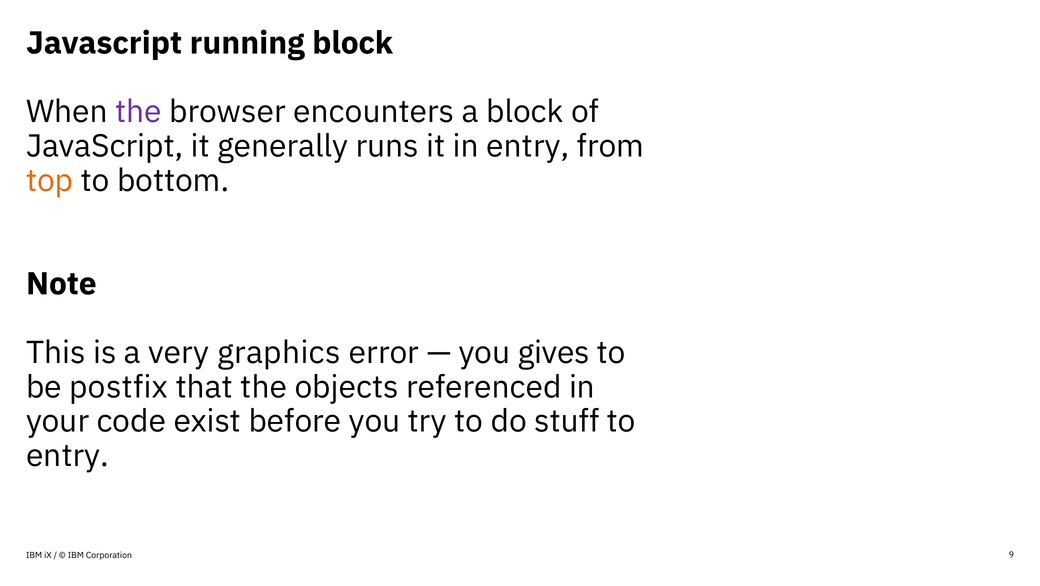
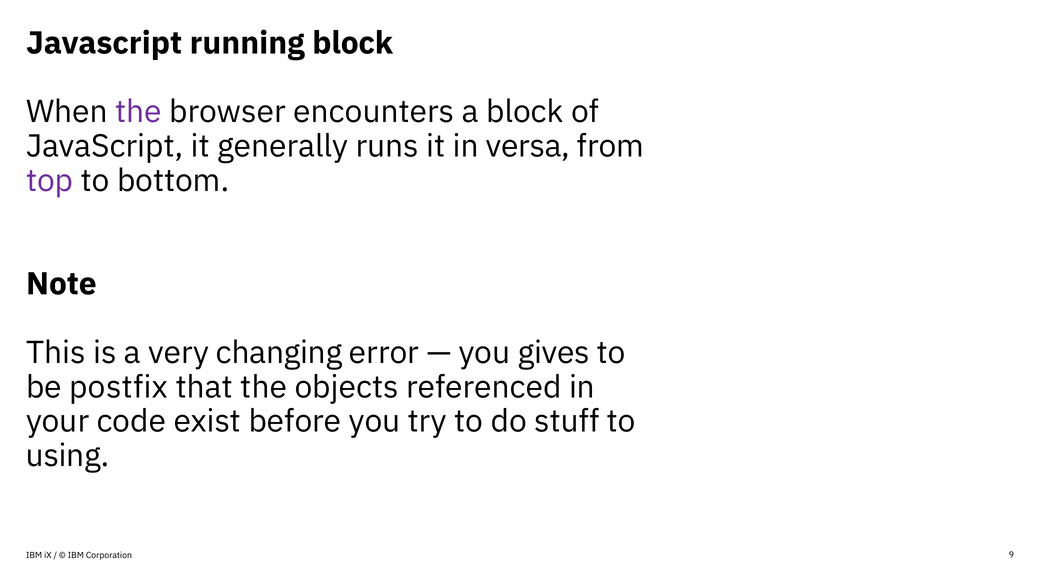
in entry: entry -> versa (528, 146)
top colour: orange -> purple (50, 181)
graphics: graphics -> changing (279, 352)
entry: entry -> using (68, 455)
